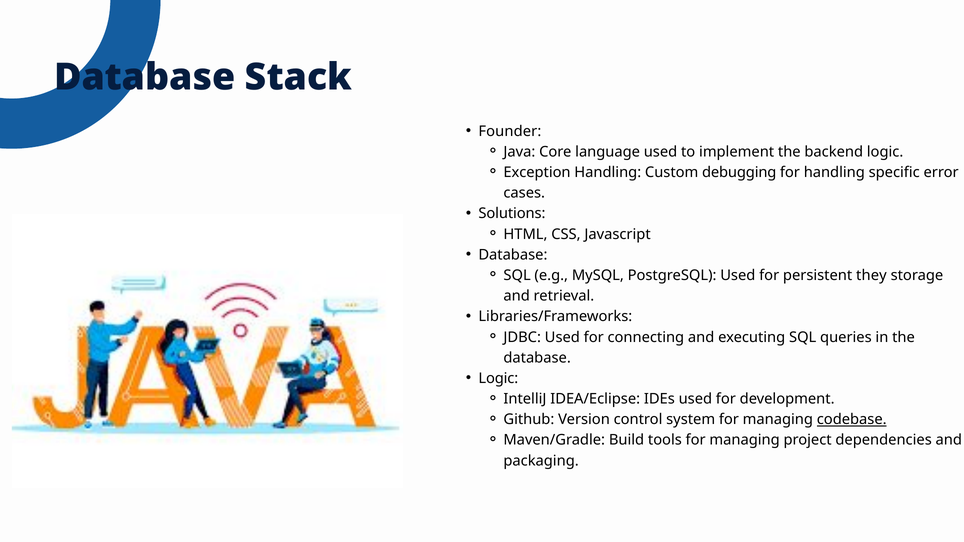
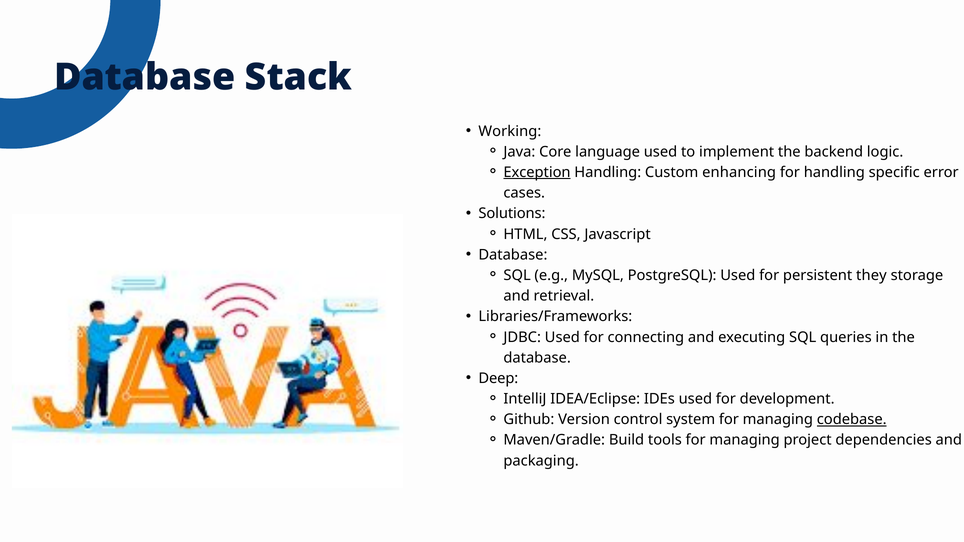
Founder: Founder -> Working (510, 131)
Exception underline: none -> present (537, 172)
debugging: debugging -> enhancing (739, 172)
Logic: Logic -> Deep (498, 379)
